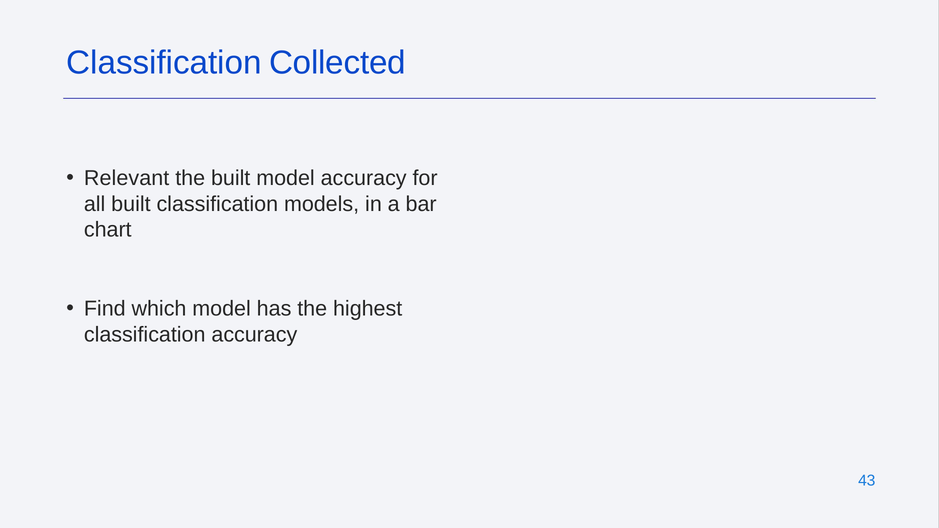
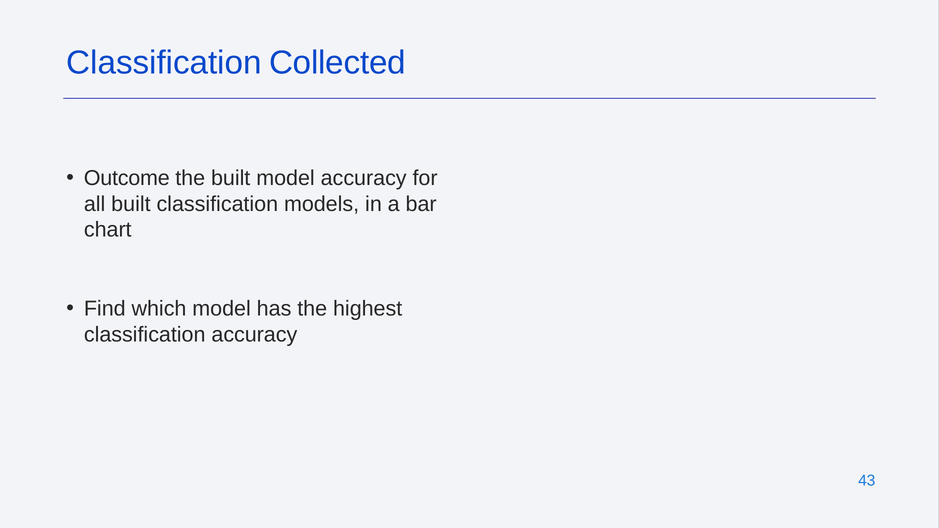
Relevant: Relevant -> Outcome (127, 178)
